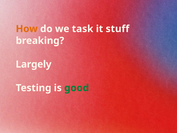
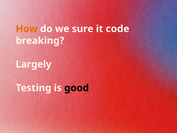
task: task -> sure (83, 29)
stuff: stuff -> code (117, 29)
good colour: green -> black (77, 88)
